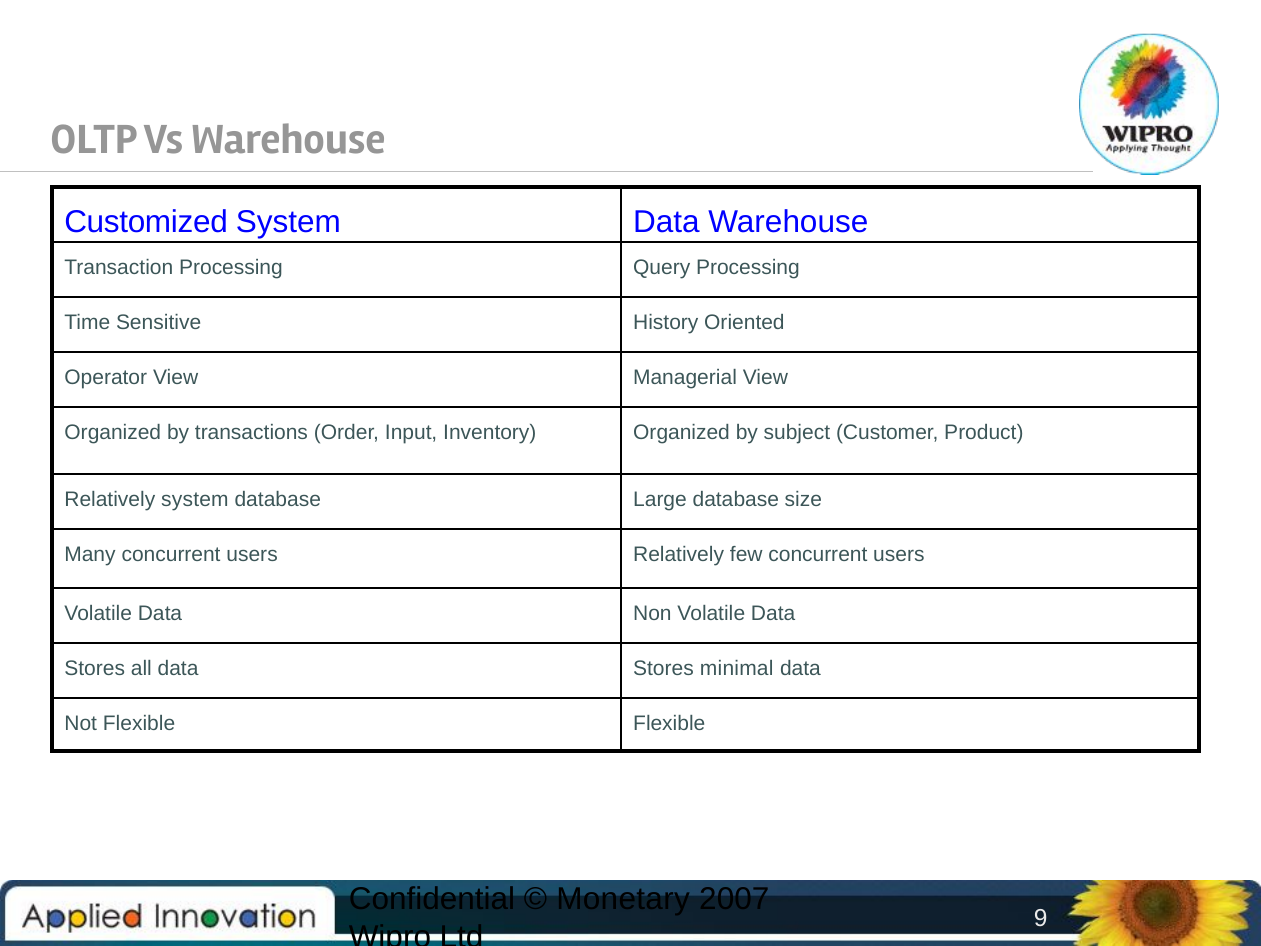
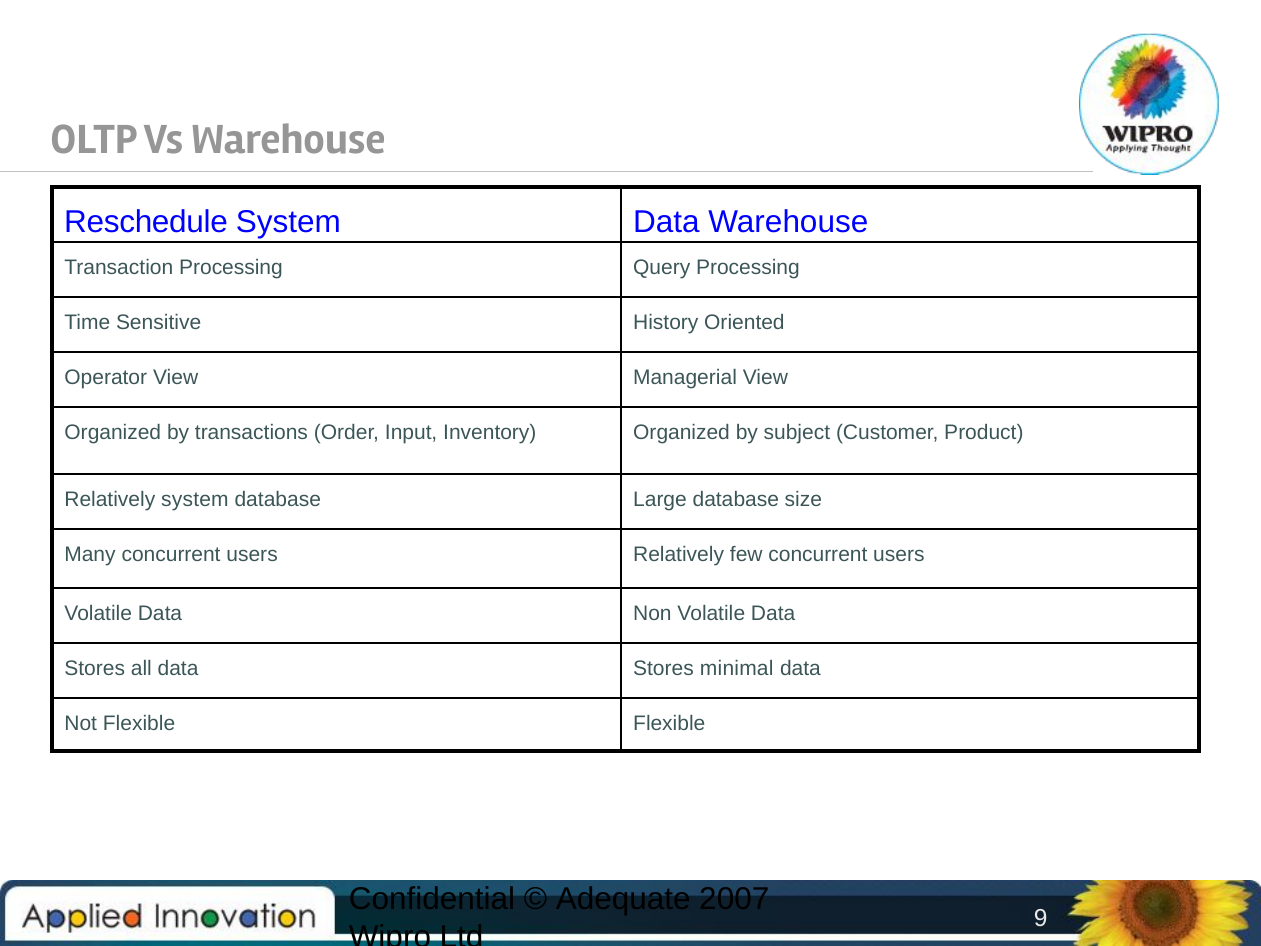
Customized: Customized -> Reschedule (146, 222)
Monetary: Monetary -> Adequate (623, 899)
